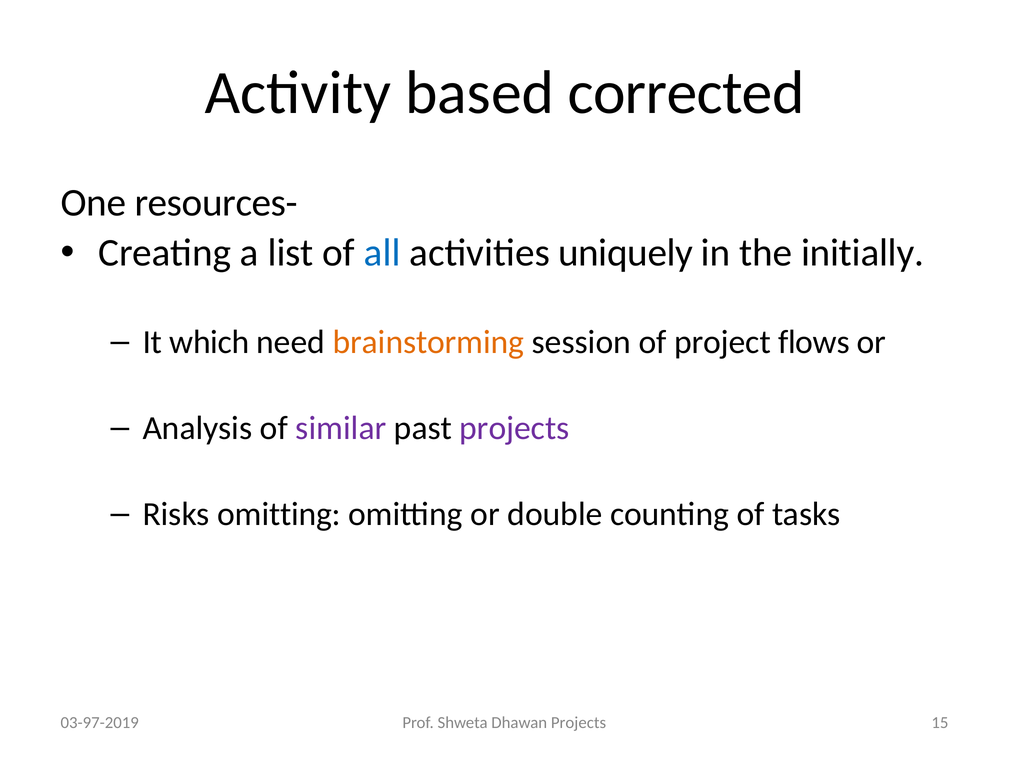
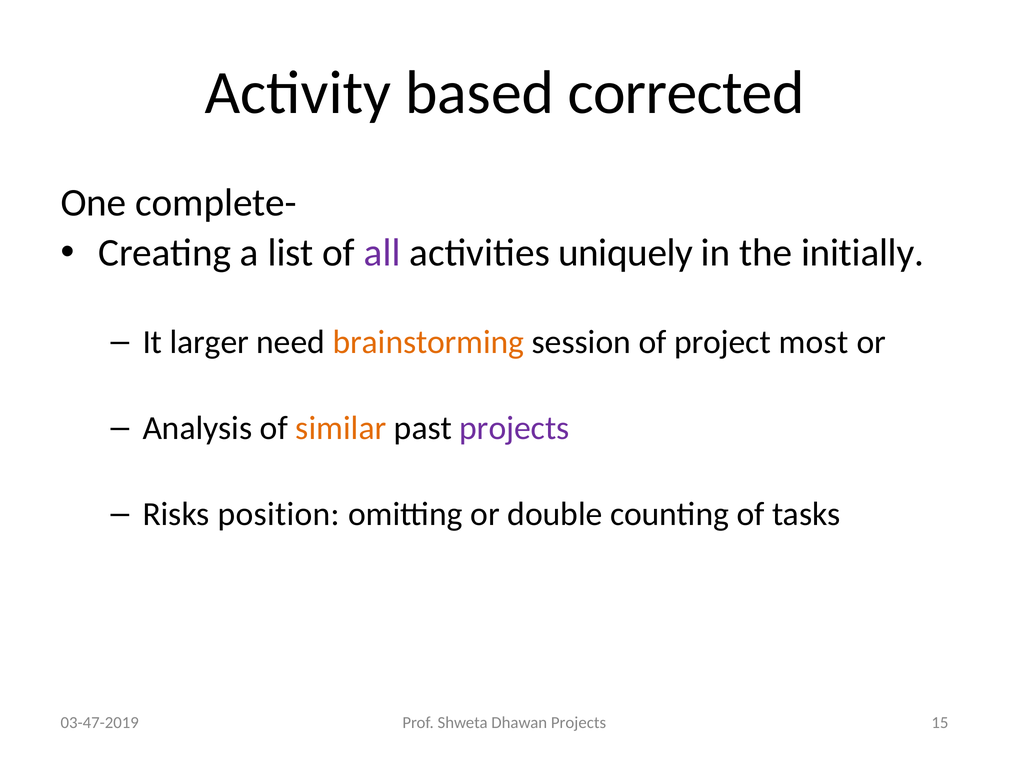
resources-: resources- -> complete- (216, 203)
all colour: blue -> purple (382, 253)
which: which -> larger (209, 342)
flows: flows -> most (814, 342)
similar colour: purple -> orange (341, 428)
Risks omitting: omitting -> position (279, 514)
03-97-2019: 03-97-2019 -> 03-47-2019 (100, 723)
